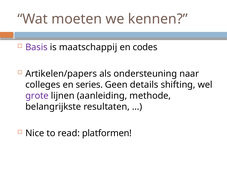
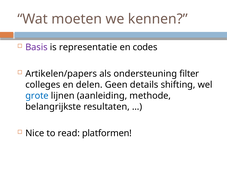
maatschappij: maatschappij -> representatie (88, 47)
naar: naar -> filter (189, 73)
series: series -> delen (89, 84)
grote colour: purple -> blue (37, 95)
